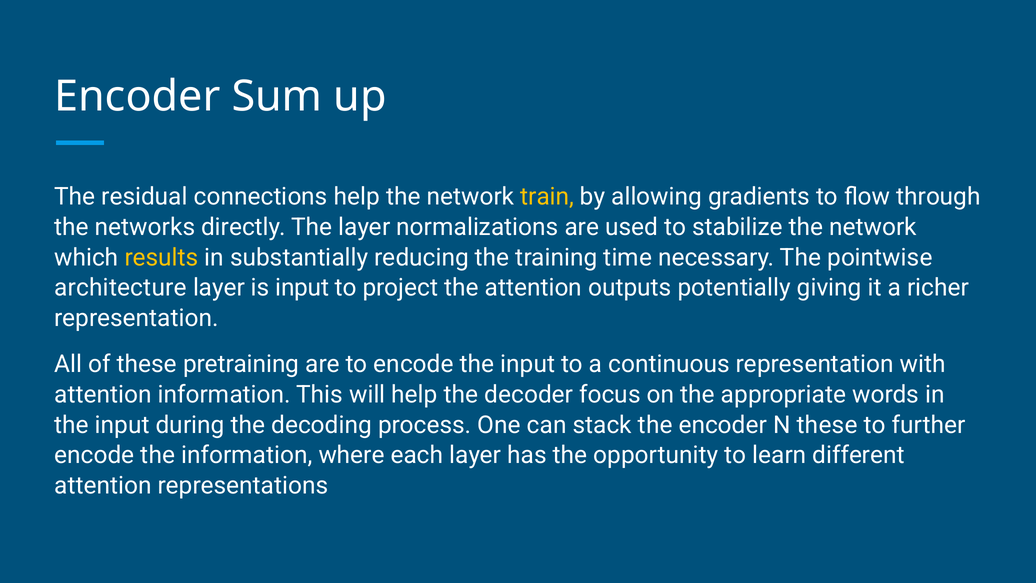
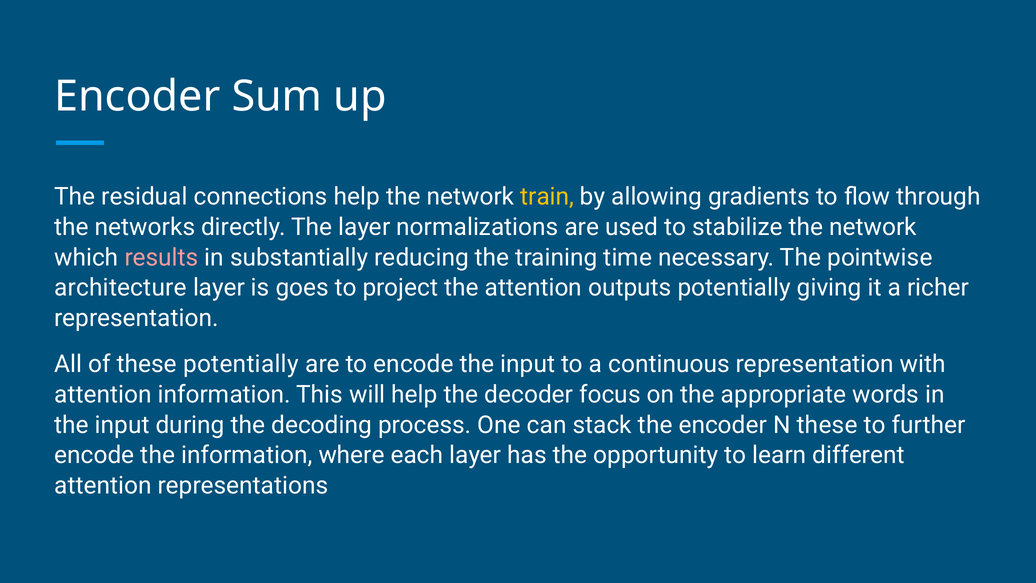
results colour: yellow -> pink (161, 257)
is input: input -> goes (302, 288)
these pretraining: pretraining -> potentially (241, 364)
